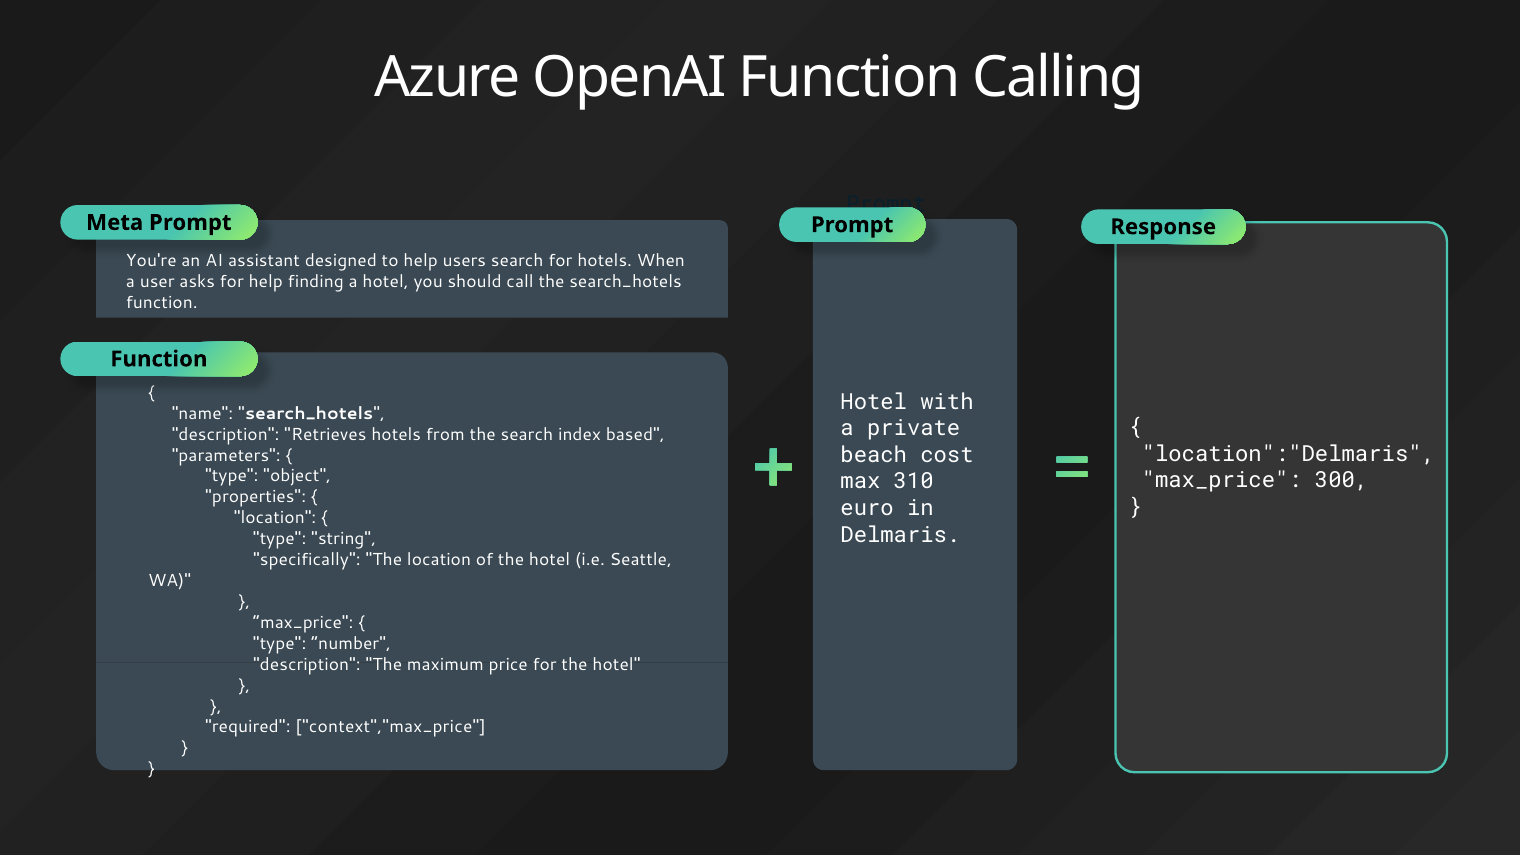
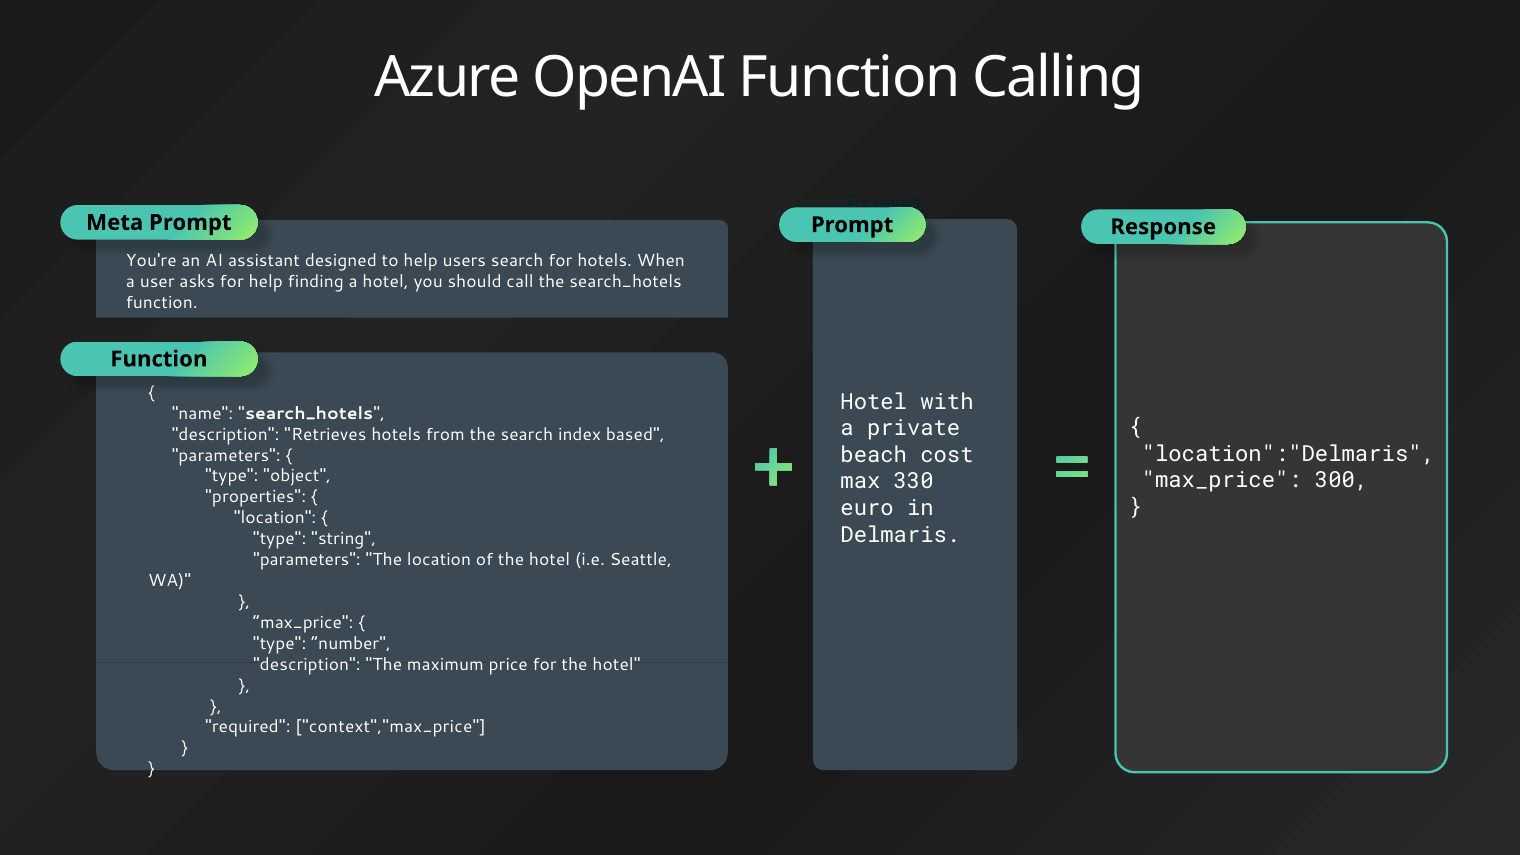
310: 310 -> 330 (914, 482)
specifically: specifically -> parameters (307, 560)
